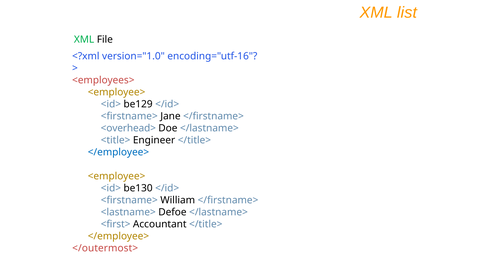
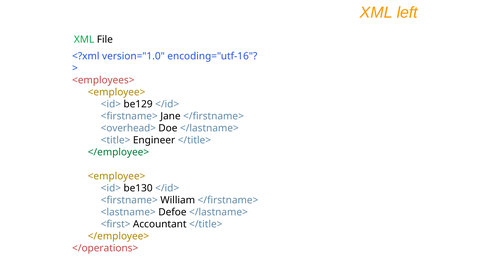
list: list -> left (407, 13)
</employee> colour: blue -> green (118, 153)
</outermost>: </outermost> -> </operations> (105, 249)
